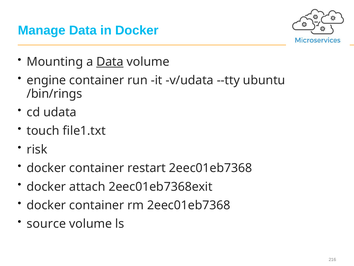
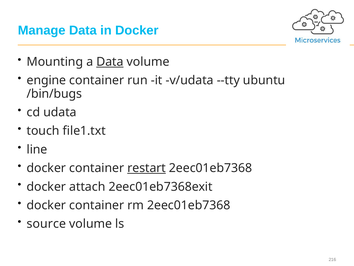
/bin/rings: /bin/rings -> /bin/bugs (54, 94)
risk: risk -> line (37, 149)
restart underline: none -> present (147, 168)
